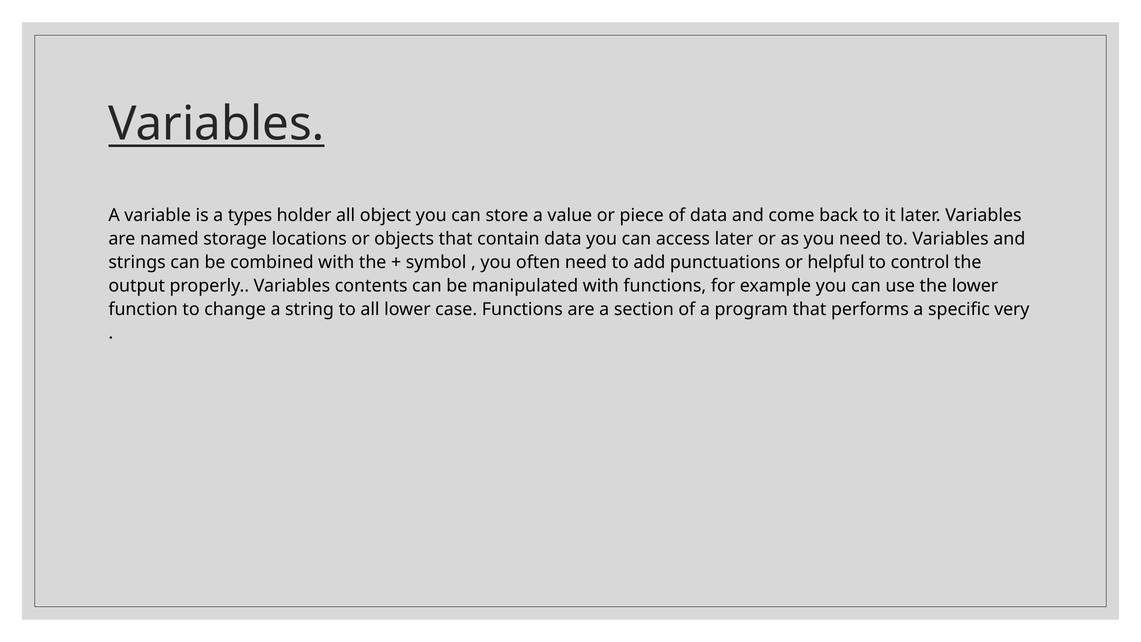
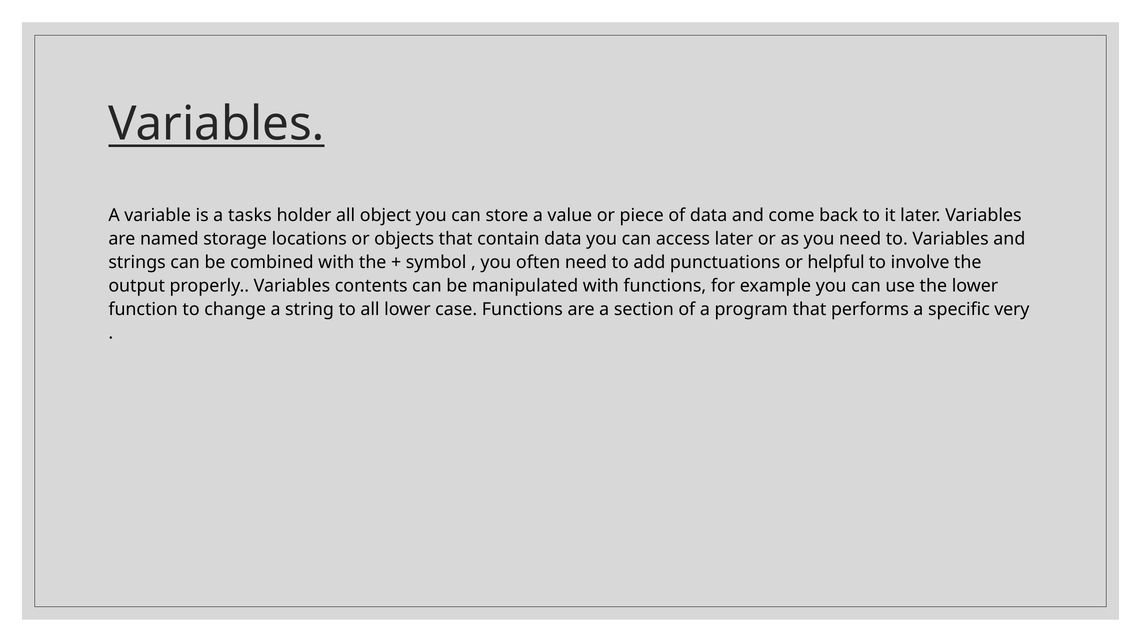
types: types -> tasks (250, 215)
control: control -> involve (920, 262)
